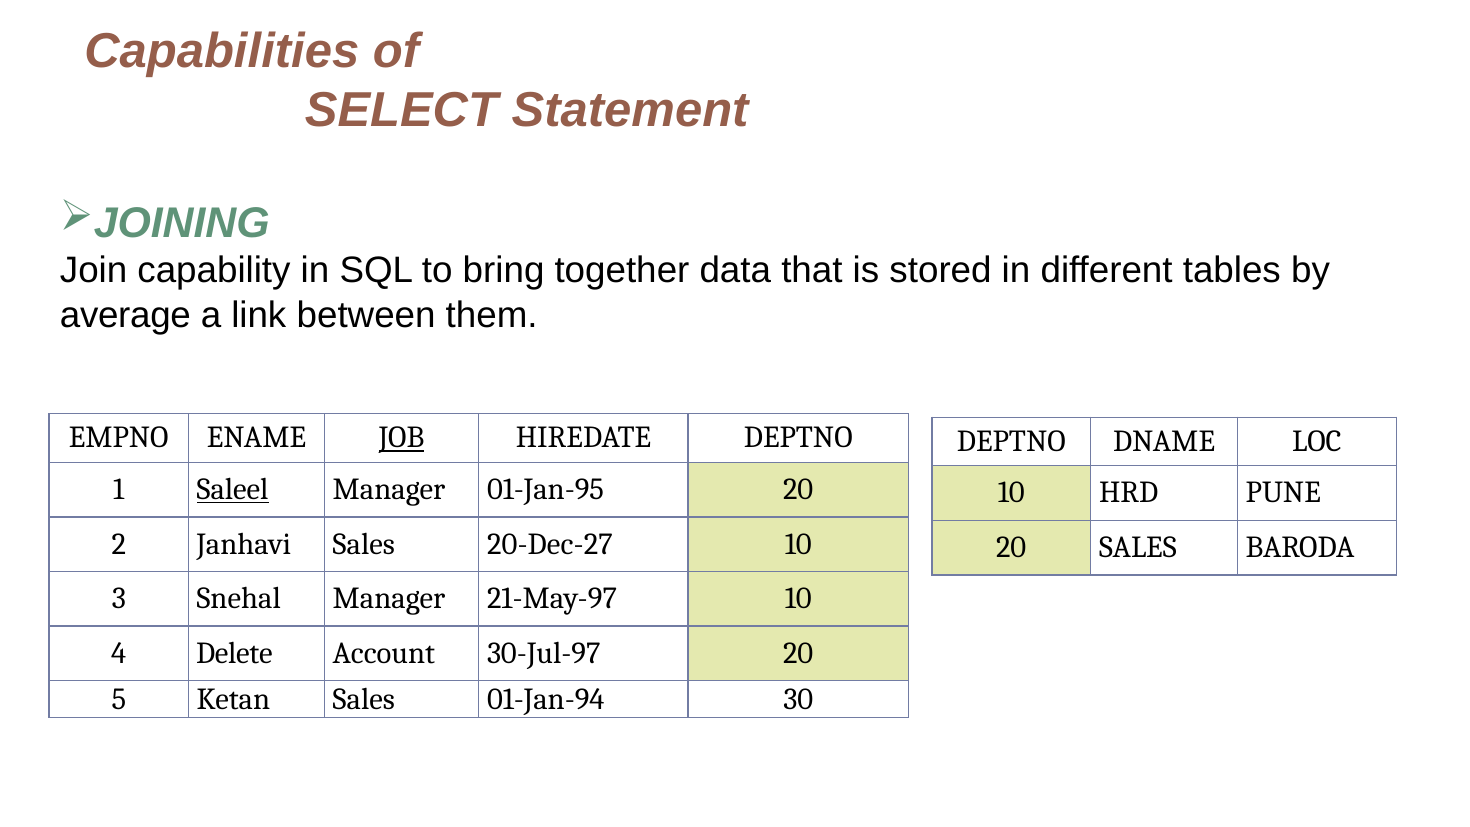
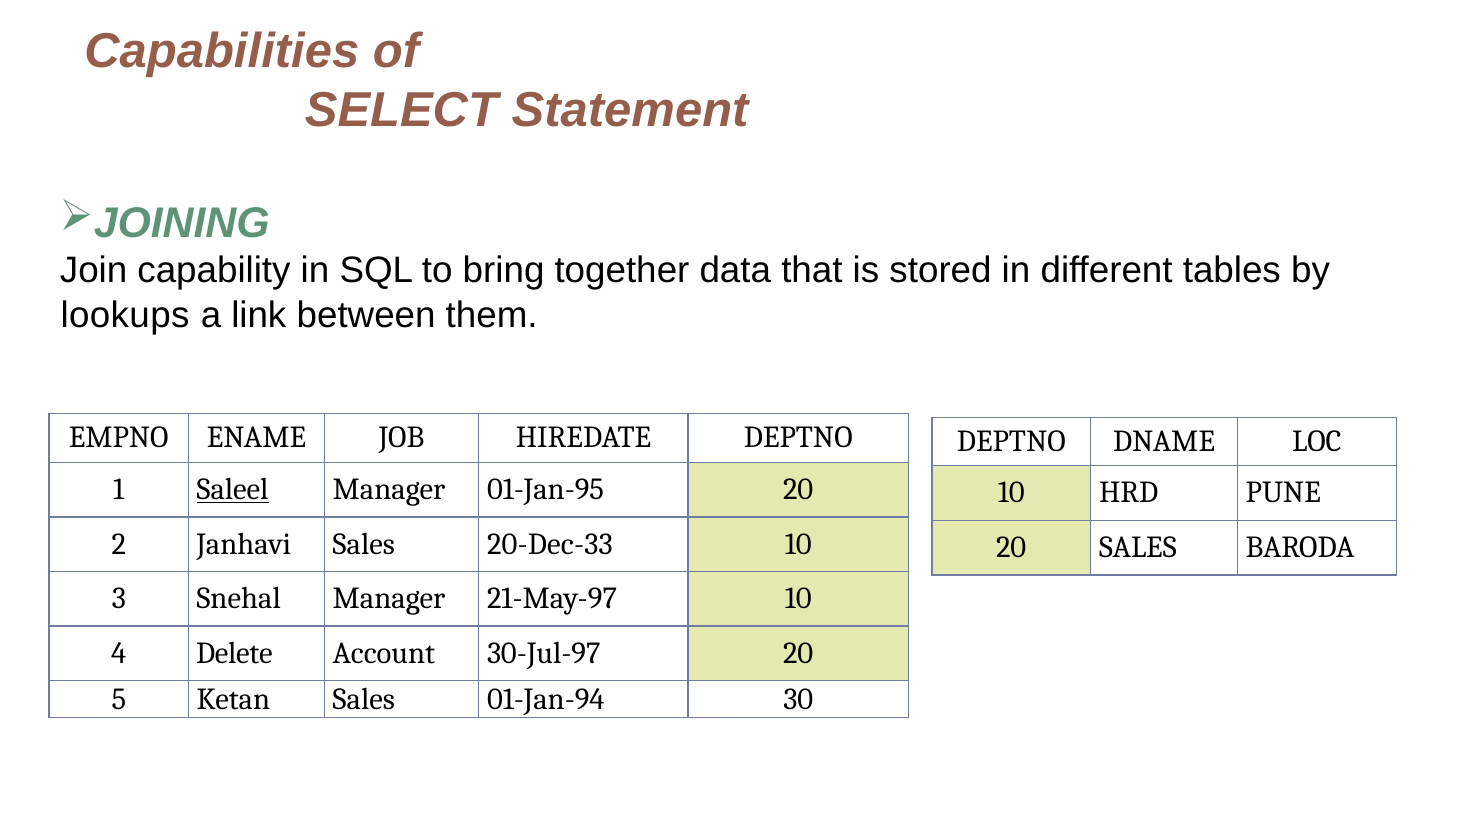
average: average -> lookups (125, 315)
JOB underline: present -> none (402, 438)
20-Dec-27: 20-Dec-27 -> 20-Dec-33 (550, 544)
